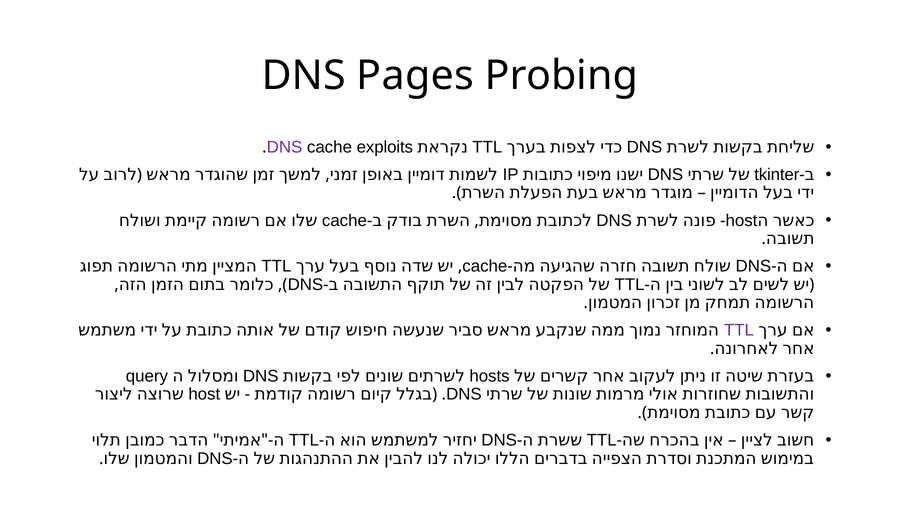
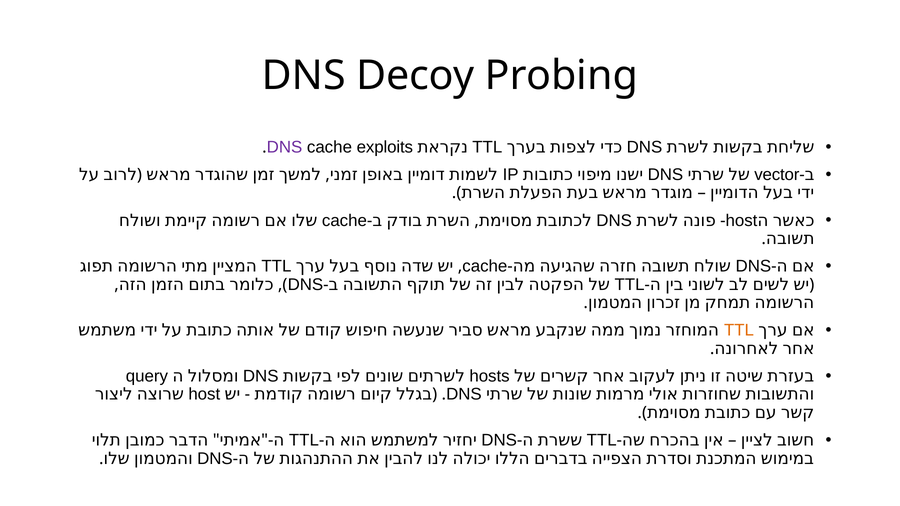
Pages: Pages -> Decoy (415, 76)
tkinter: tkinter -> vector (777, 175)
TTL colour: purple -> orange (739, 331)
